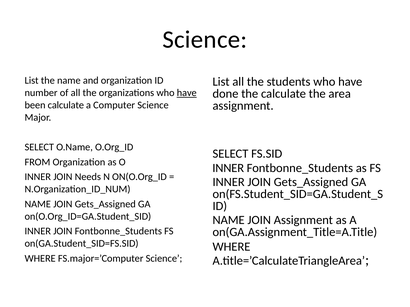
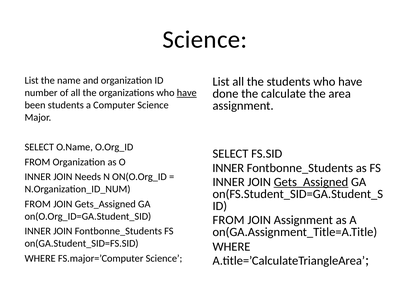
been calculate: calculate -> students (66, 105)
Gets_Assigned underline: none -> present (311, 182)
NAME: NAME -> FROM (38, 204)
NAME: NAME -> FROM (229, 220)
